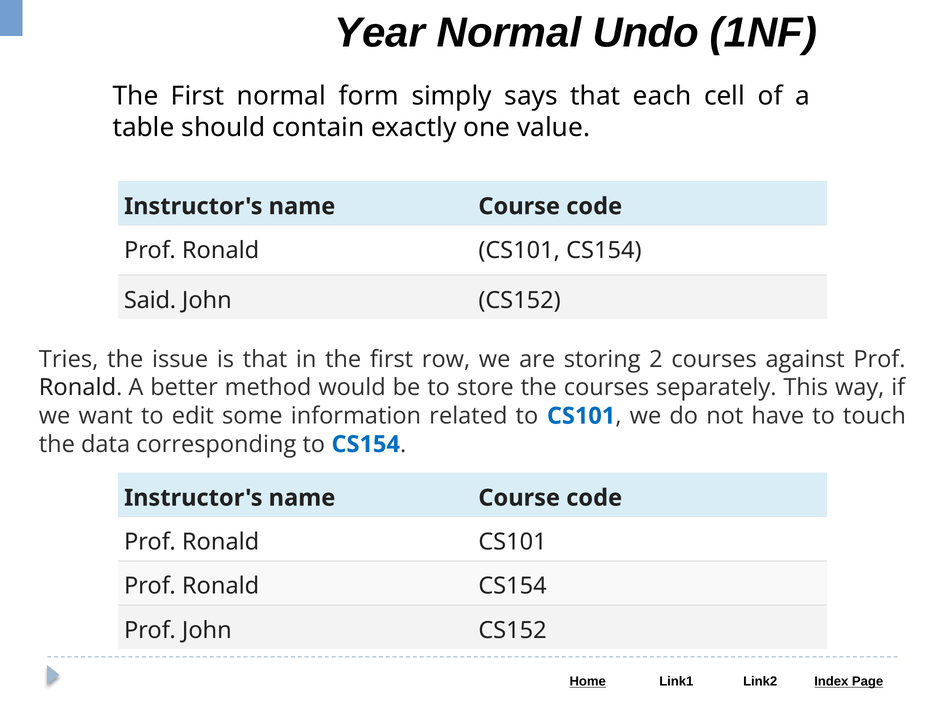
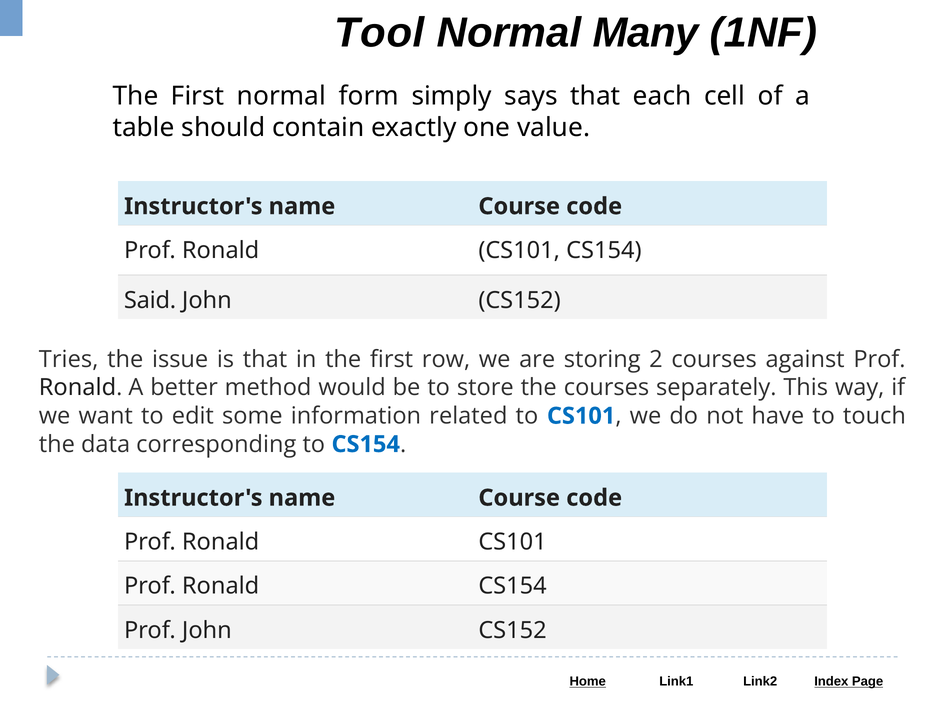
Year: Year -> Tool (379, 33)
Undo: Undo -> Many (646, 33)
